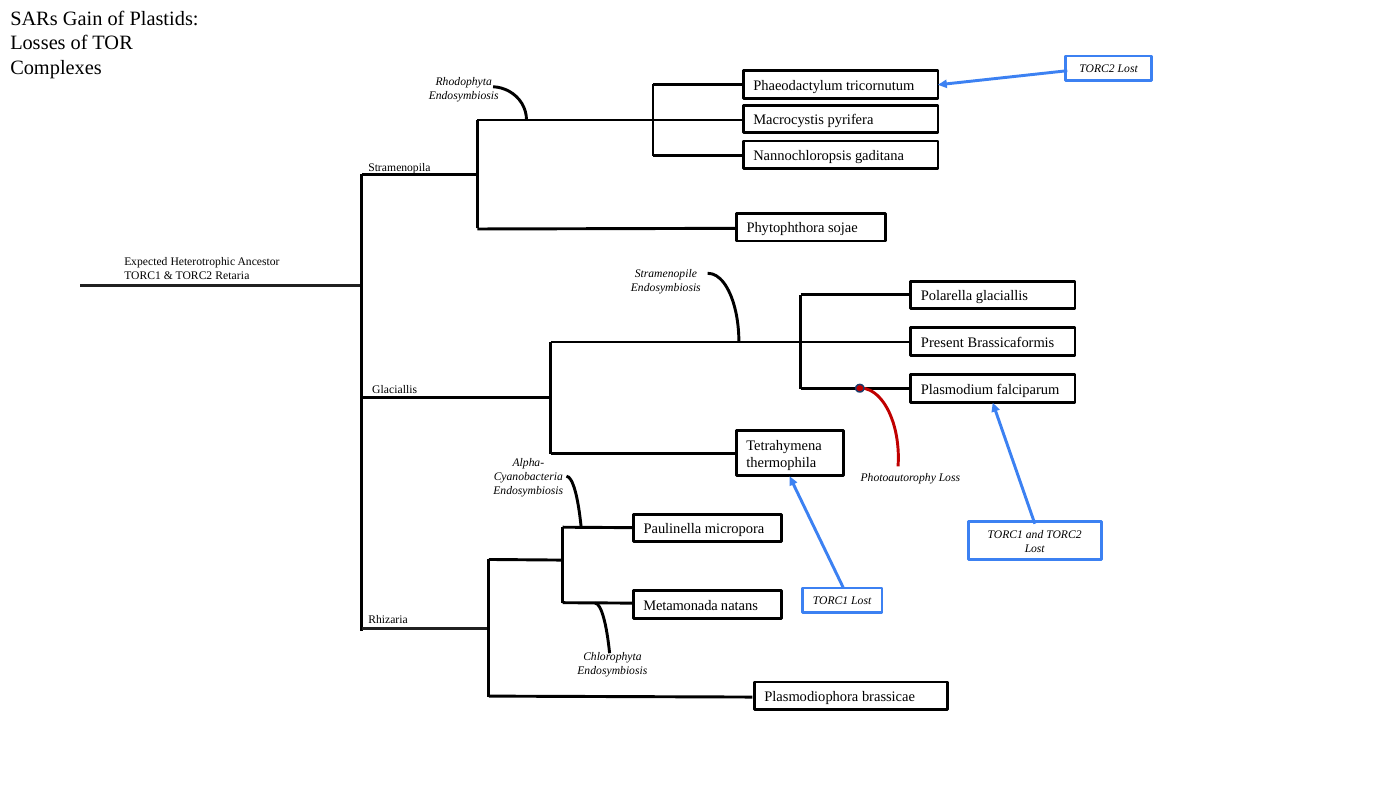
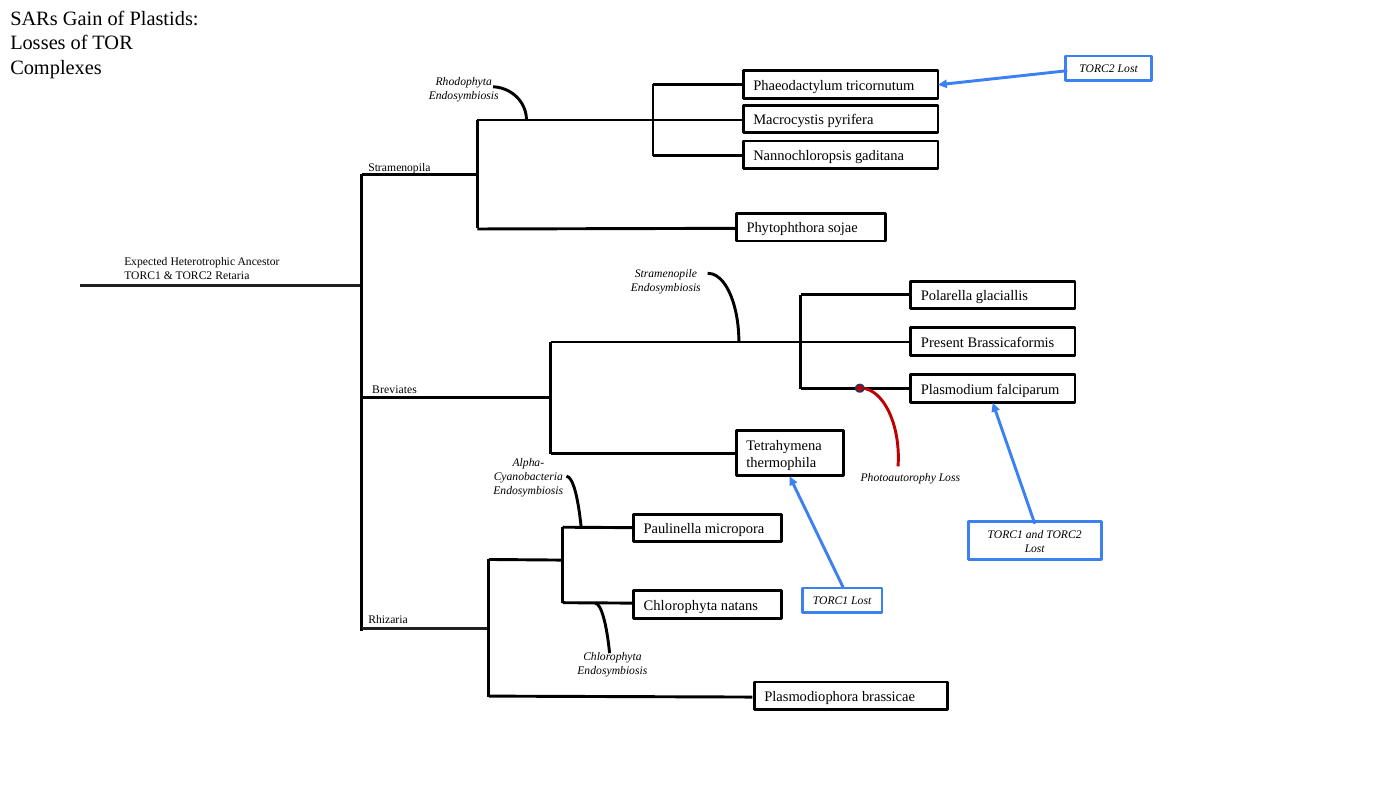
Glaciallis: Glaciallis -> Breviates (395, 390)
Metamonada: Metamonada -> Chlorophyta (680, 605)
